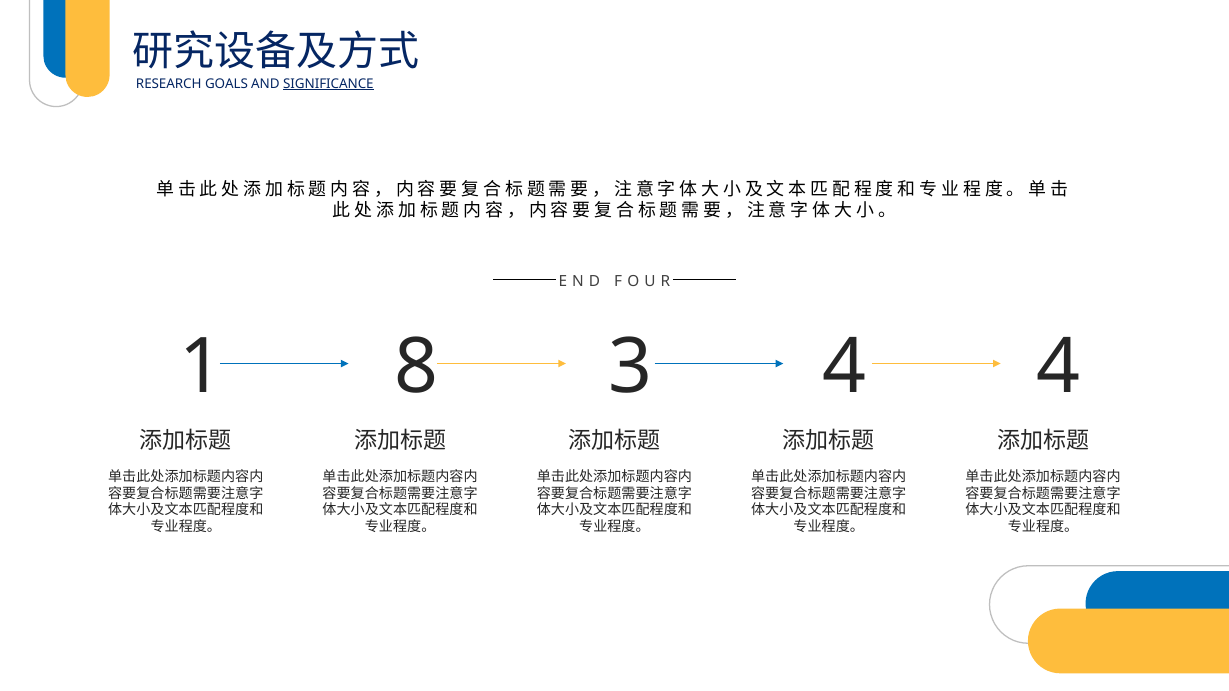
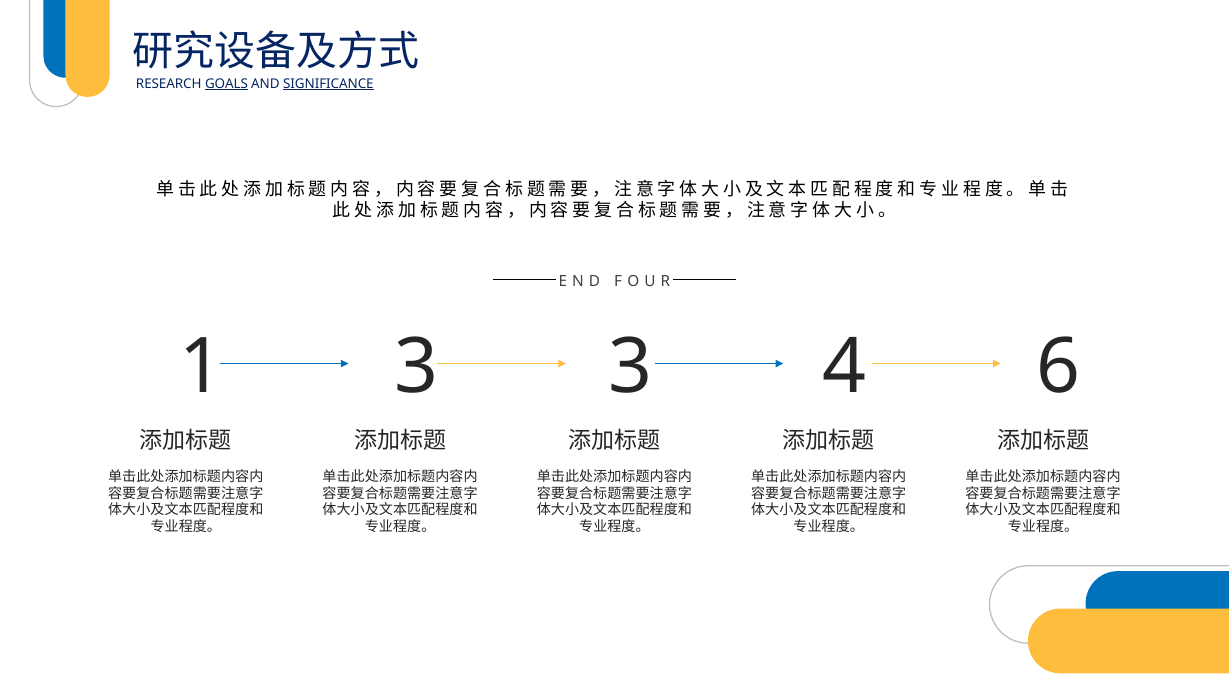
GOALS underline: none -> present (226, 84)
1 8: 8 -> 3 (416, 367)
4 4: 4 -> 6 (1059, 367)
